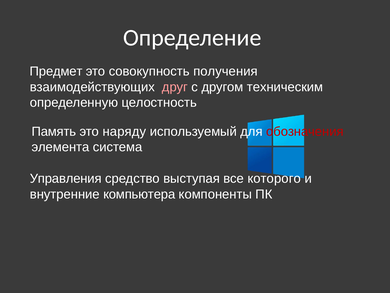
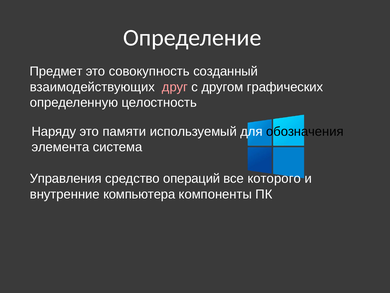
получения: получения -> созданный (226, 71)
техническим: техническим -> графических (285, 87)
Память: Память -> Наряду (54, 131)
наряду: наряду -> памяти (124, 131)
обозначения colour: red -> black (305, 131)
выступая: выступая -> операций (192, 178)
